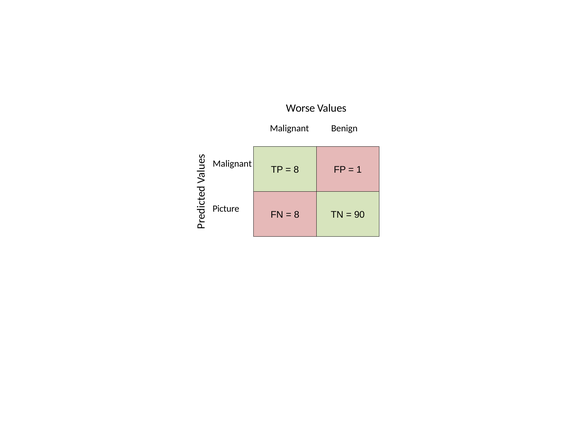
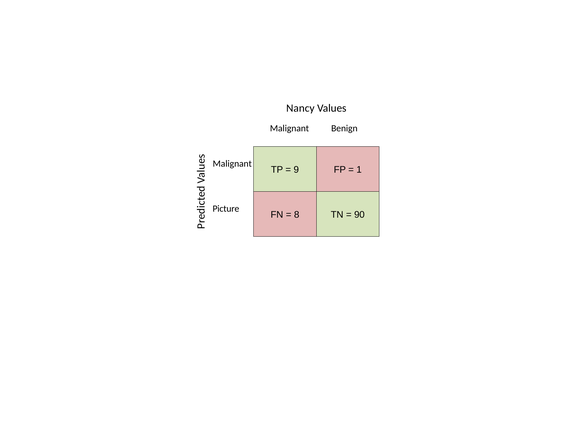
Worse: Worse -> Nancy (300, 108)
8: 8 -> 9 (296, 170)
